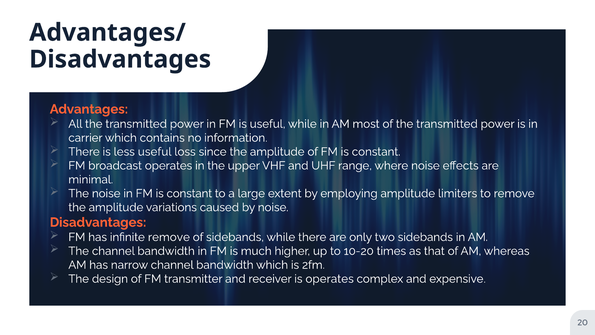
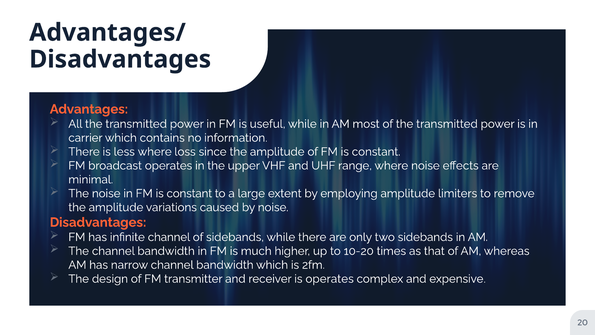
less useful: useful -> where (155, 152)
infinite remove: remove -> channel (169, 237)
